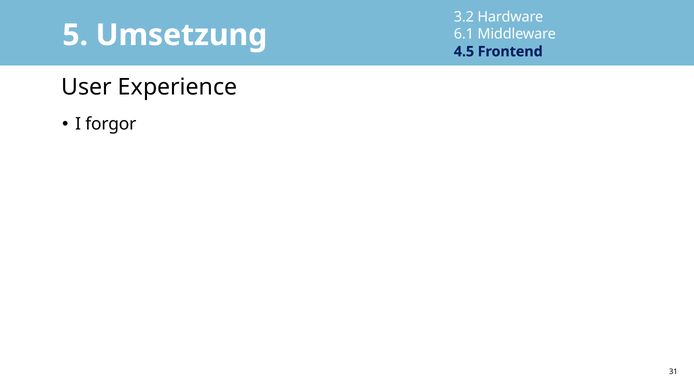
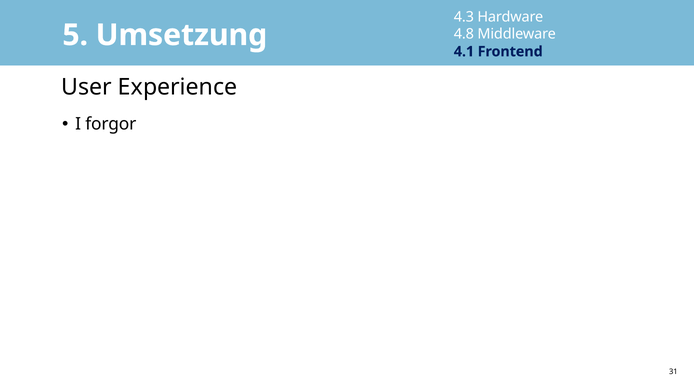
3.2: 3.2 -> 4.3 (464, 17)
6.1: 6.1 -> 4.8 (464, 34)
4.5: 4.5 -> 4.1 (464, 52)
